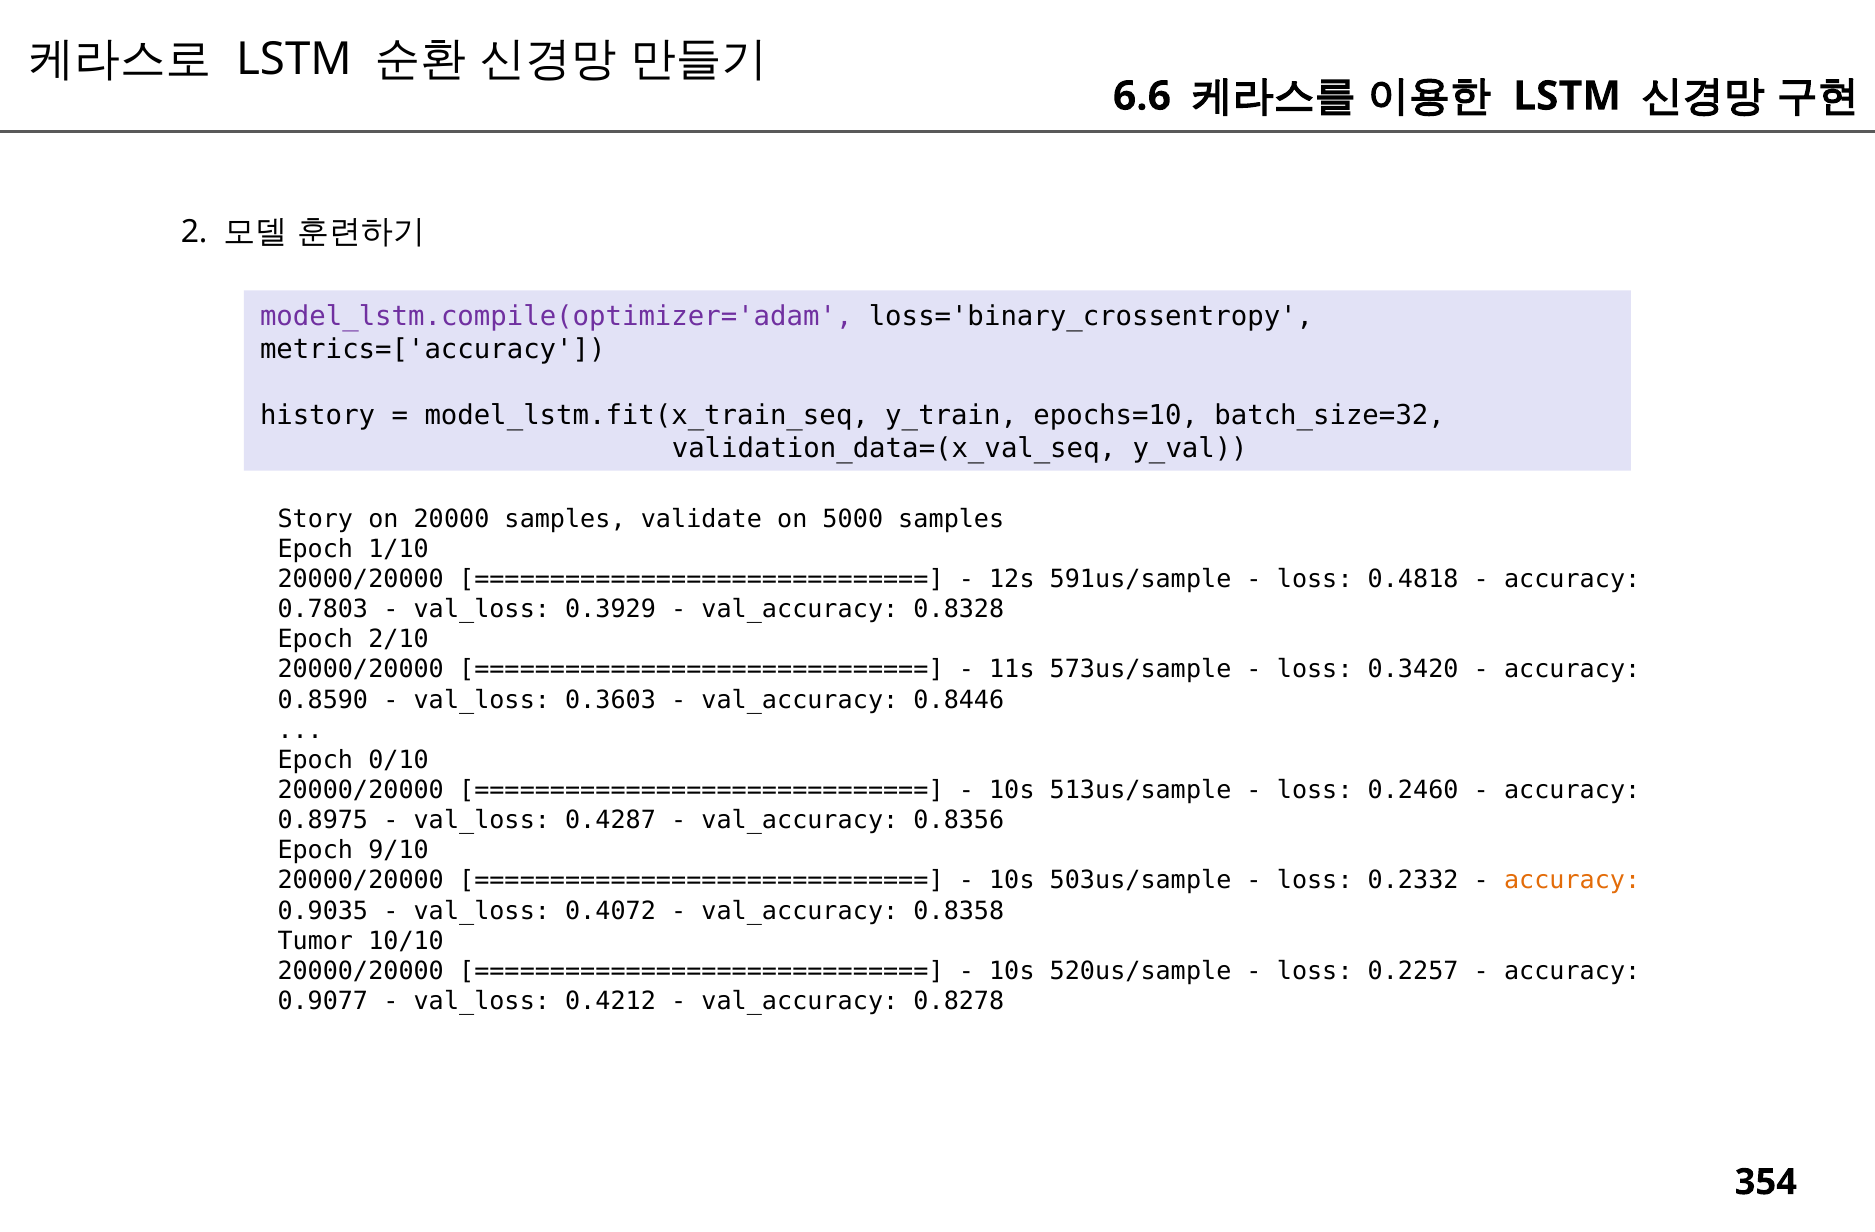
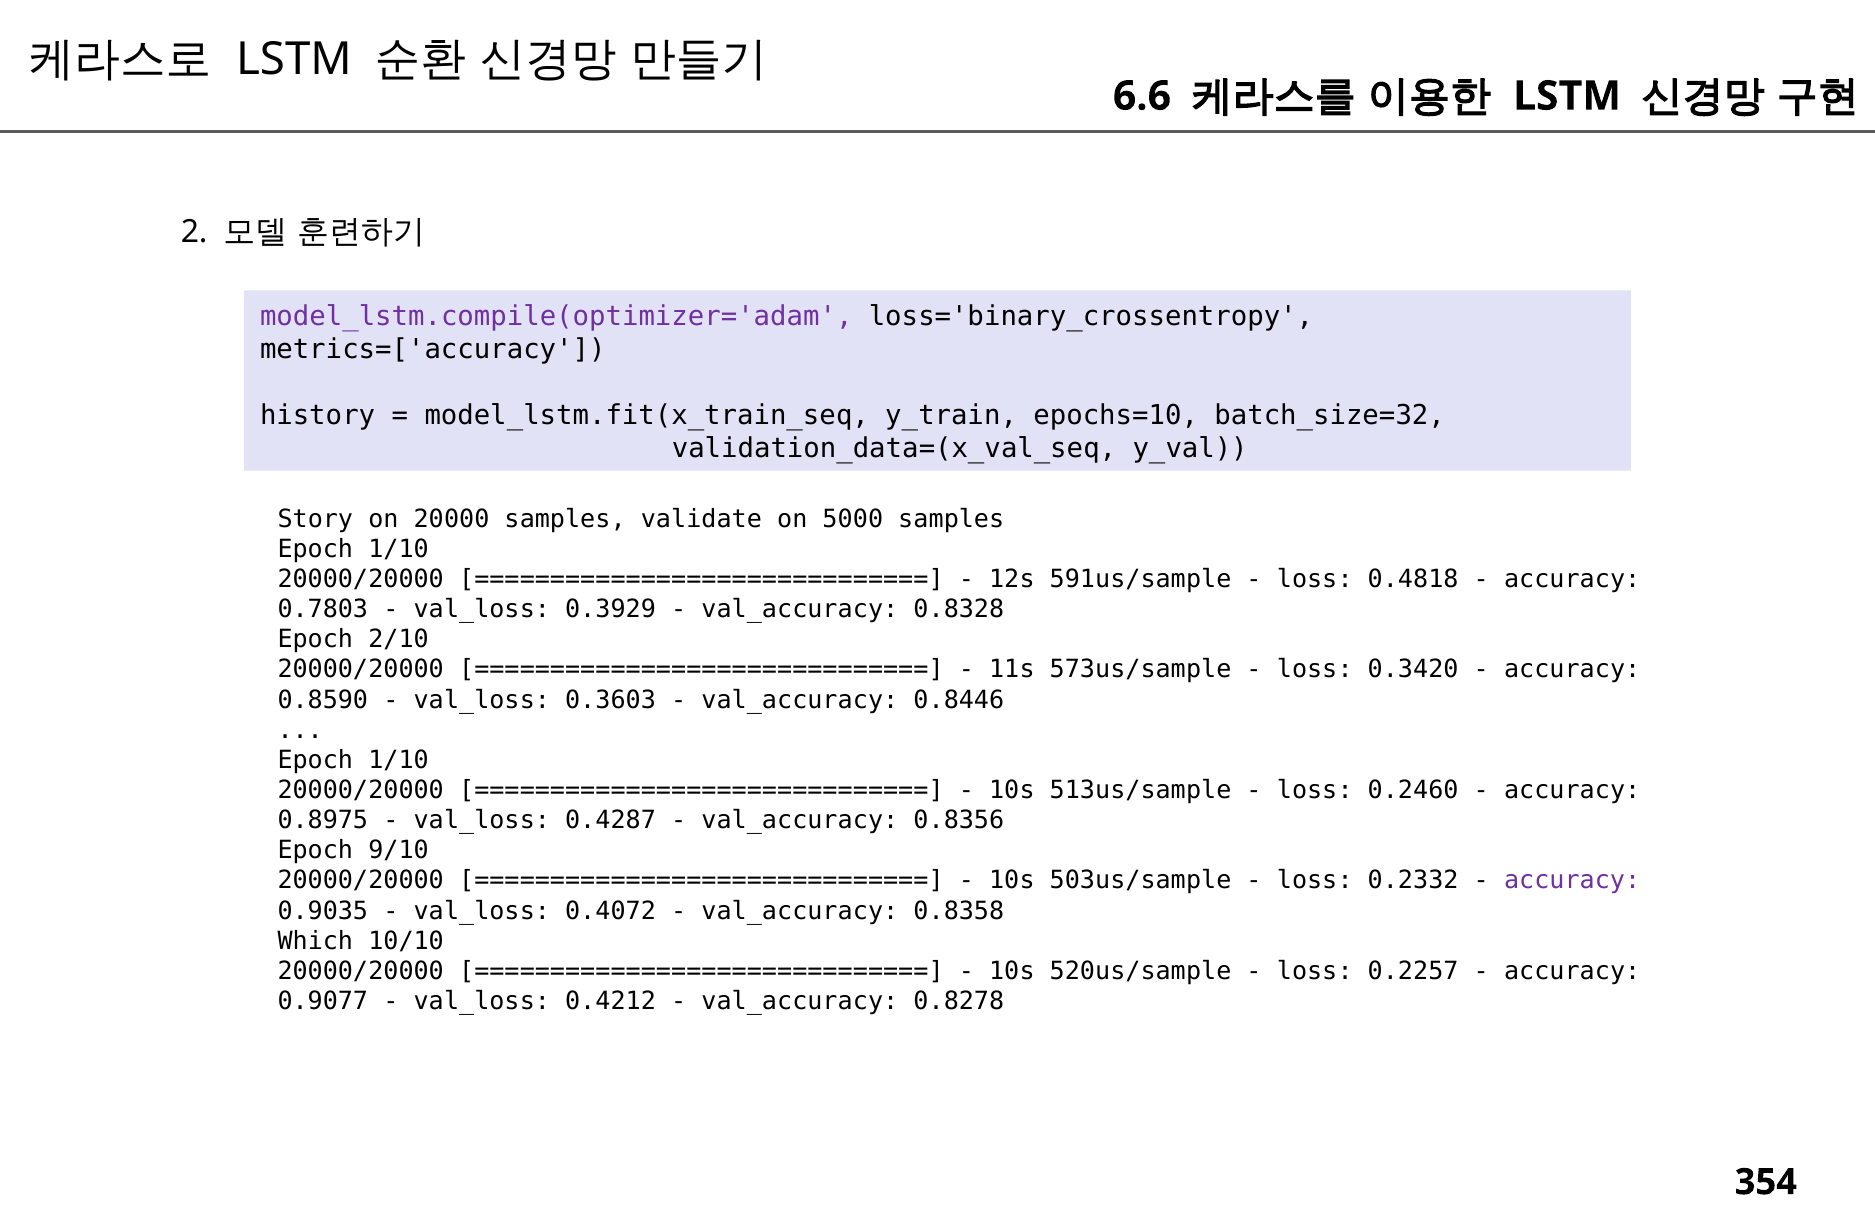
0/10: 0/10 -> 1/10 (399, 760)
accuracy colour: orange -> purple (1572, 880)
Tumor: Tumor -> Which (315, 941)
